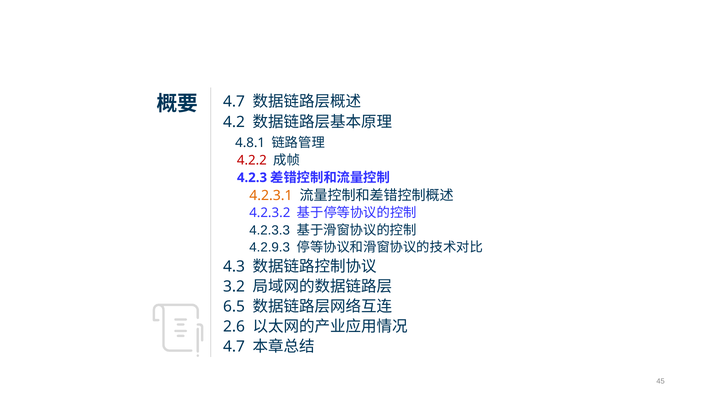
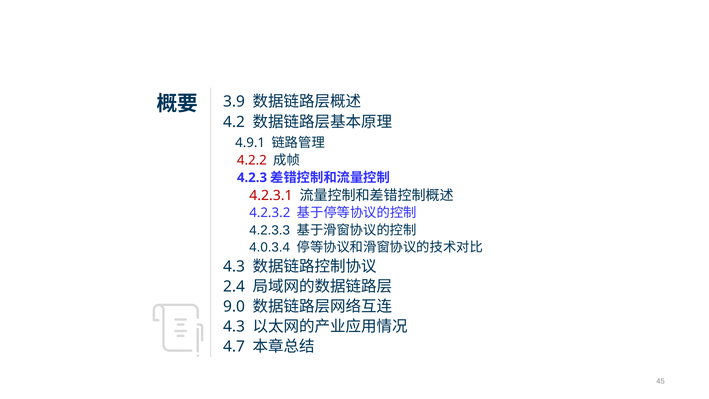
4.7: 4.7 -> 3.9 (234, 102)
4.8.1: 4.8.1 -> 4.9.1 (250, 143)
4.2.3.1 colour: orange -> red (271, 195)
4.2.9.3: 4.2.9.3 -> 4.0.3.4 (270, 247)
3.2: 3.2 -> 2.4 (234, 286)
6.5: 6.5 -> 9.0 (234, 306)
2.6: 2.6 -> 4.3 (234, 327)
